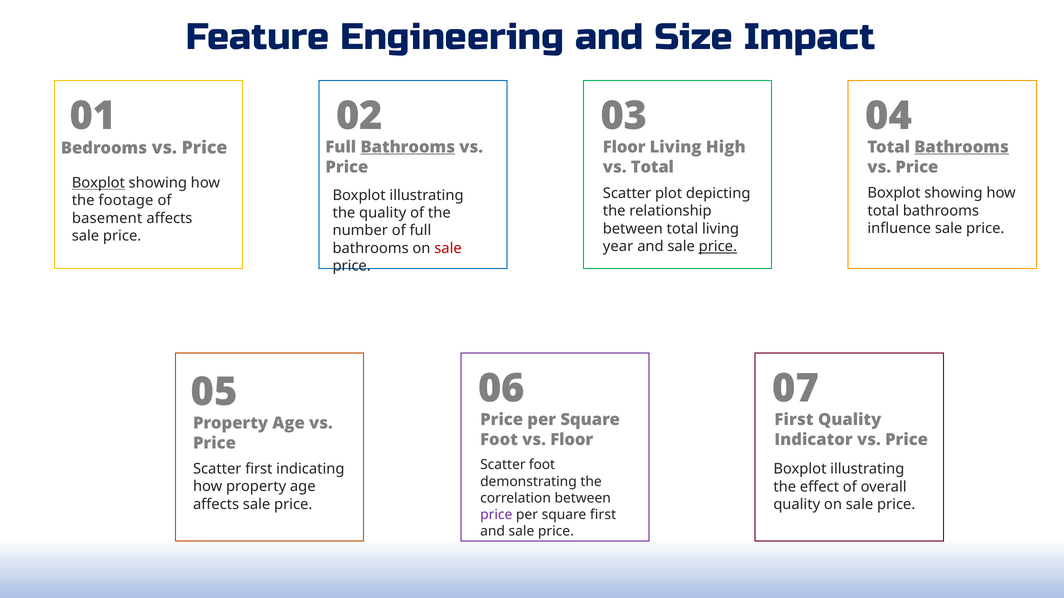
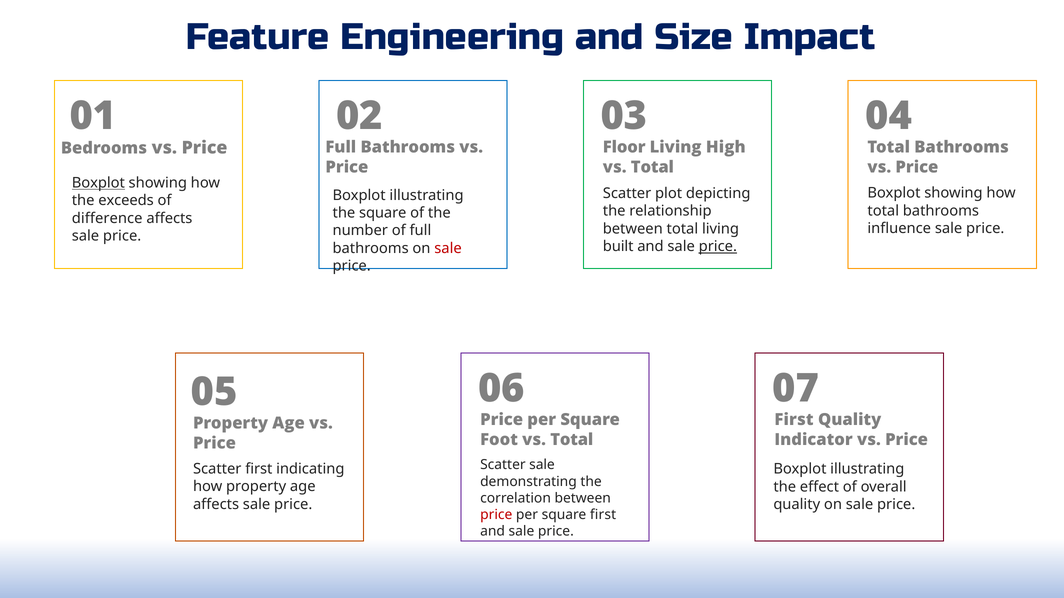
Bathrooms underline: present -> none (408, 147)
Bathrooms underline: present -> none (962, 147)
footage: footage -> exceeds (126, 201)
the quality: quality -> square (383, 213)
basement: basement -> difference (107, 218)
year: year -> built (618, 247)
Foot vs Floor: Floor -> Total (572, 440)
Scatter foot: foot -> sale (542, 465)
price colour: purple -> red (496, 515)
